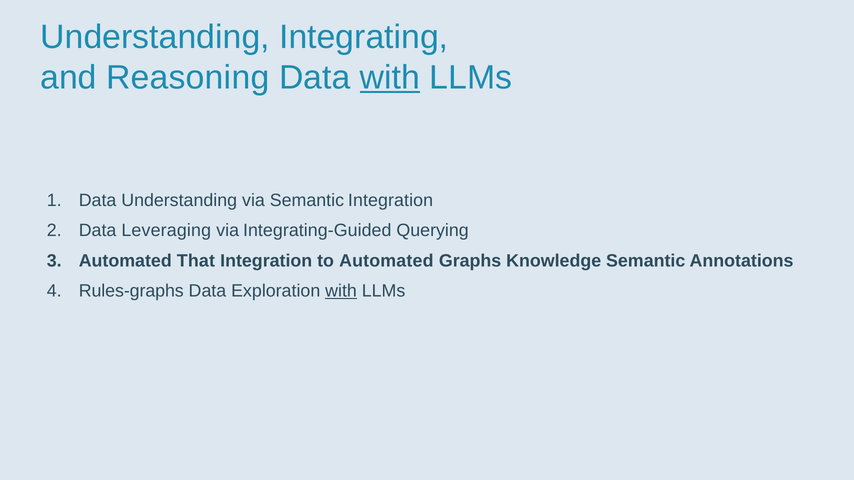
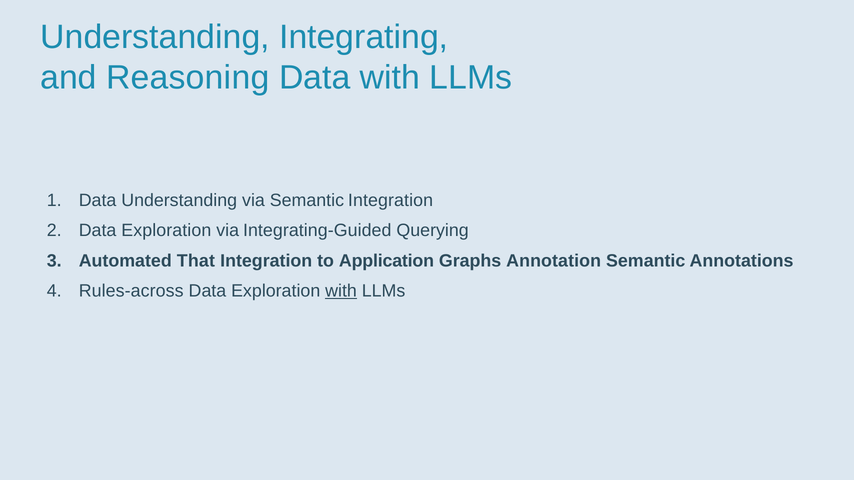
with underline: present -> none (390, 78)
Leveraging: Leveraging -> Exploration (166, 231)
to Automated: Automated -> Application (386, 261)
Knowledge: Knowledge -> Annotation (554, 261)
Rules-graphs: Rules-graphs -> Rules-across (131, 291)
